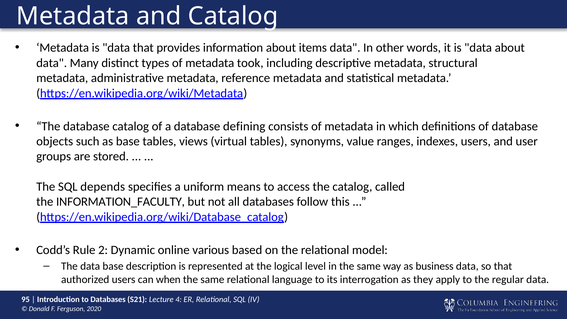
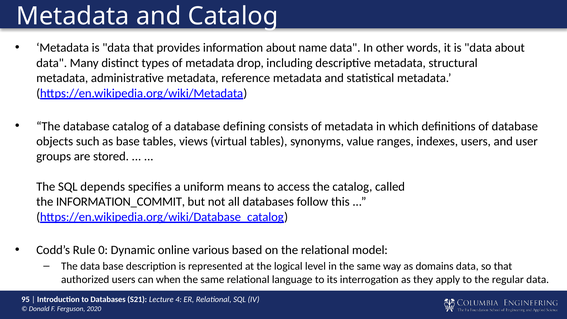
items: items -> name (313, 48)
took: took -> drop (250, 63)
INFORMATION_FACULTY: INFORMATION_FACULTY -> INFORMATION_COMMIT (120, 202)
2: 2 -> 0 (103, 250)
business: business -> domains (435, 266)
